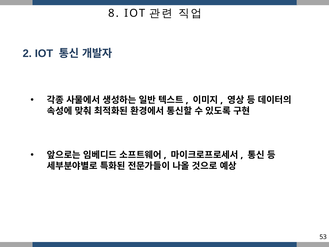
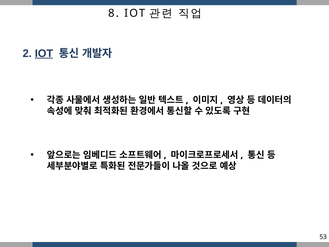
IOT underline: none -> present (44, 53)
